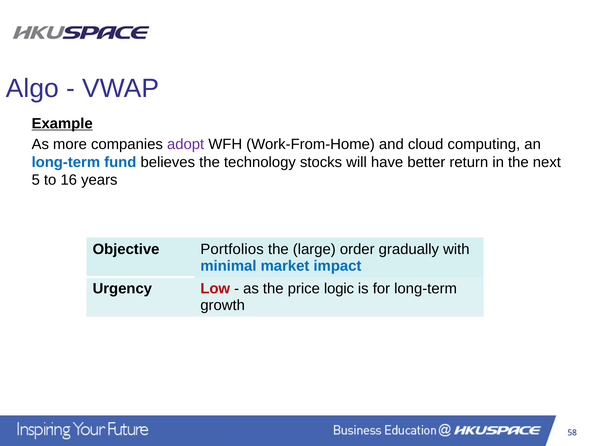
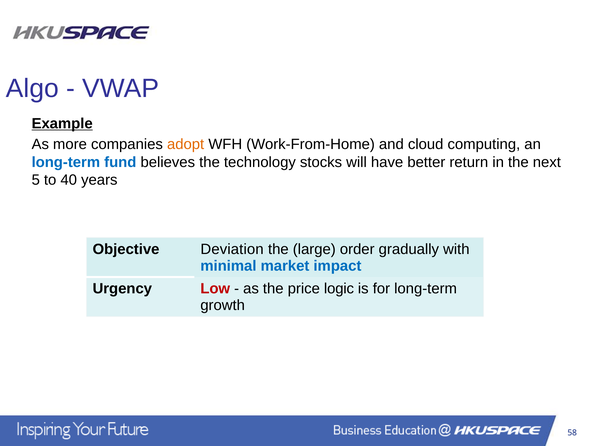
adopt colour: purple -> orange (186, 144)
16: 16 -> 40 (69, 180)
Portfolios: Portfolios -> Deviation (232, 249)
